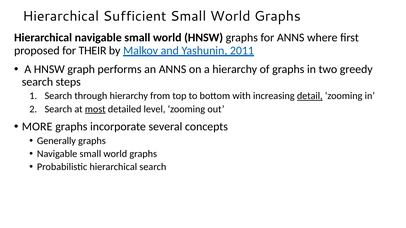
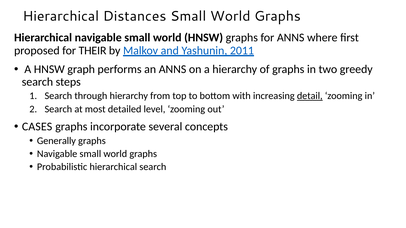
Sufficient: Sufficient -> Distances (135, 16)
most underline: present -> none (95, 109)
MORE: MORE -> CASES (37, 127)
